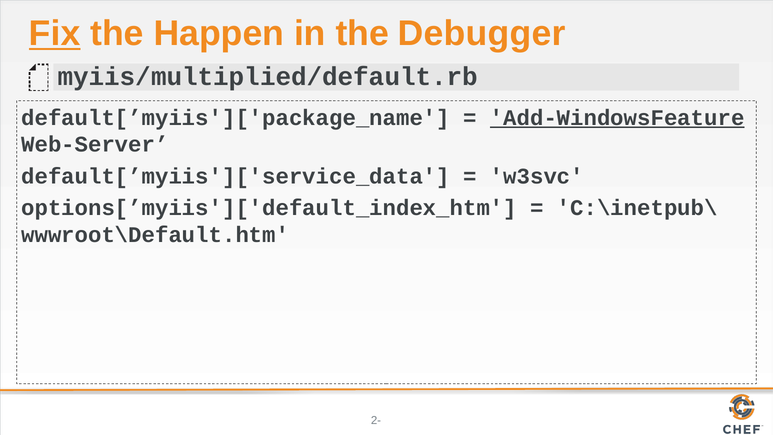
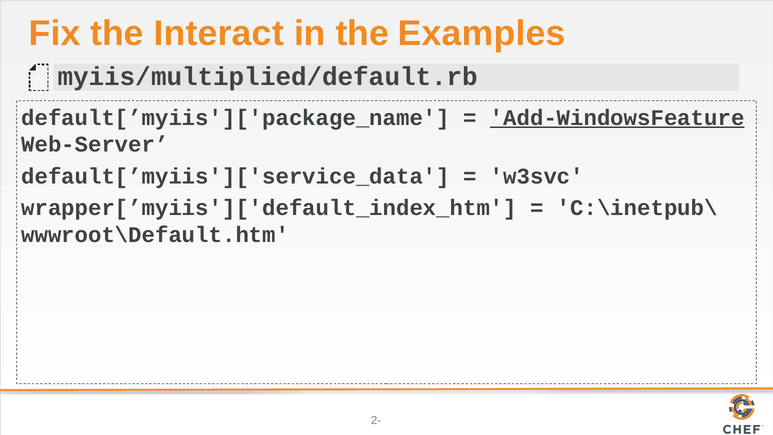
Fix underline: present -> none (55, 34)
Happen: Happen -> Interact (219, 34)
Debugger: Debugger -> Examples (482, 34)
options[’myiis']['default_index_htm: options[’myiis']['default_index_htm -> wrapper[’myiis']['default_index_htm (269, 208)
